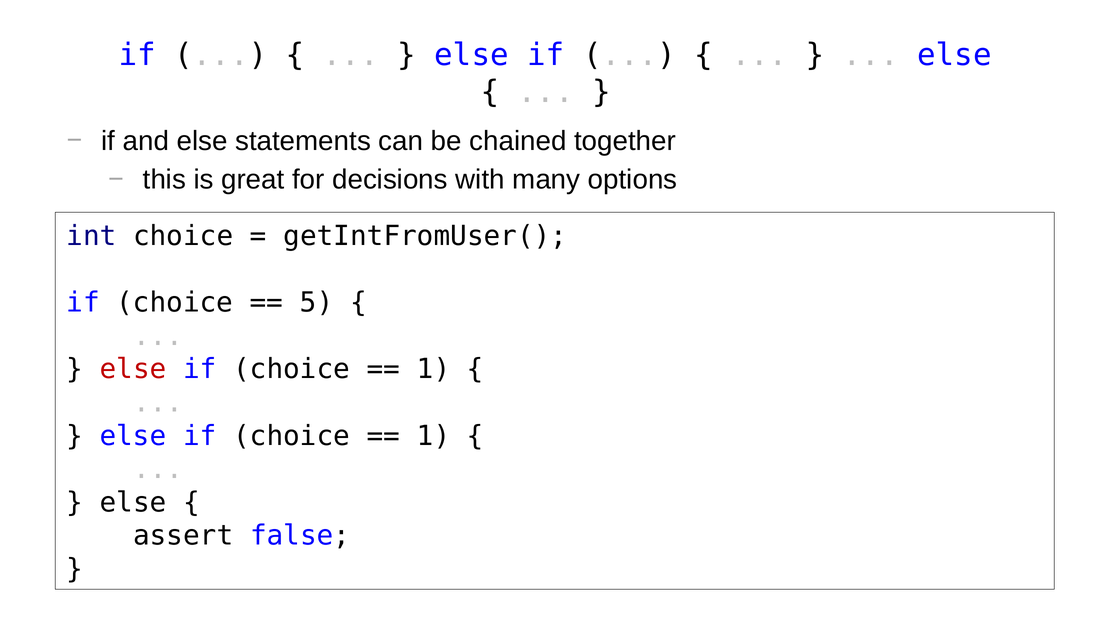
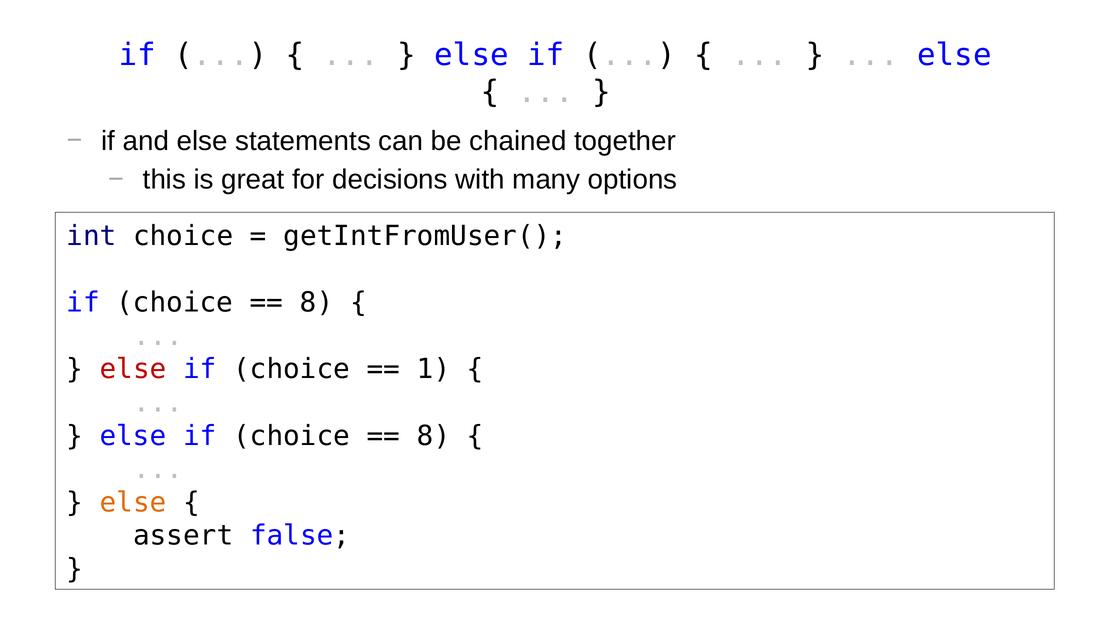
5: 5 -> 8 (317, 303)
1: 1 -> 8 (434, 436)
else colour: black -> orange (133, 503)
